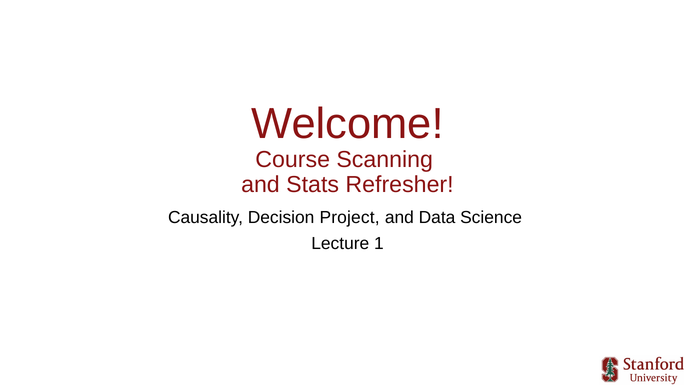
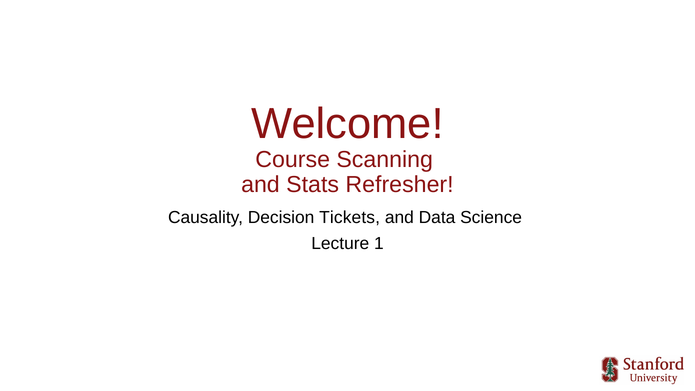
Project: Project -> Tickets (350, 217)
